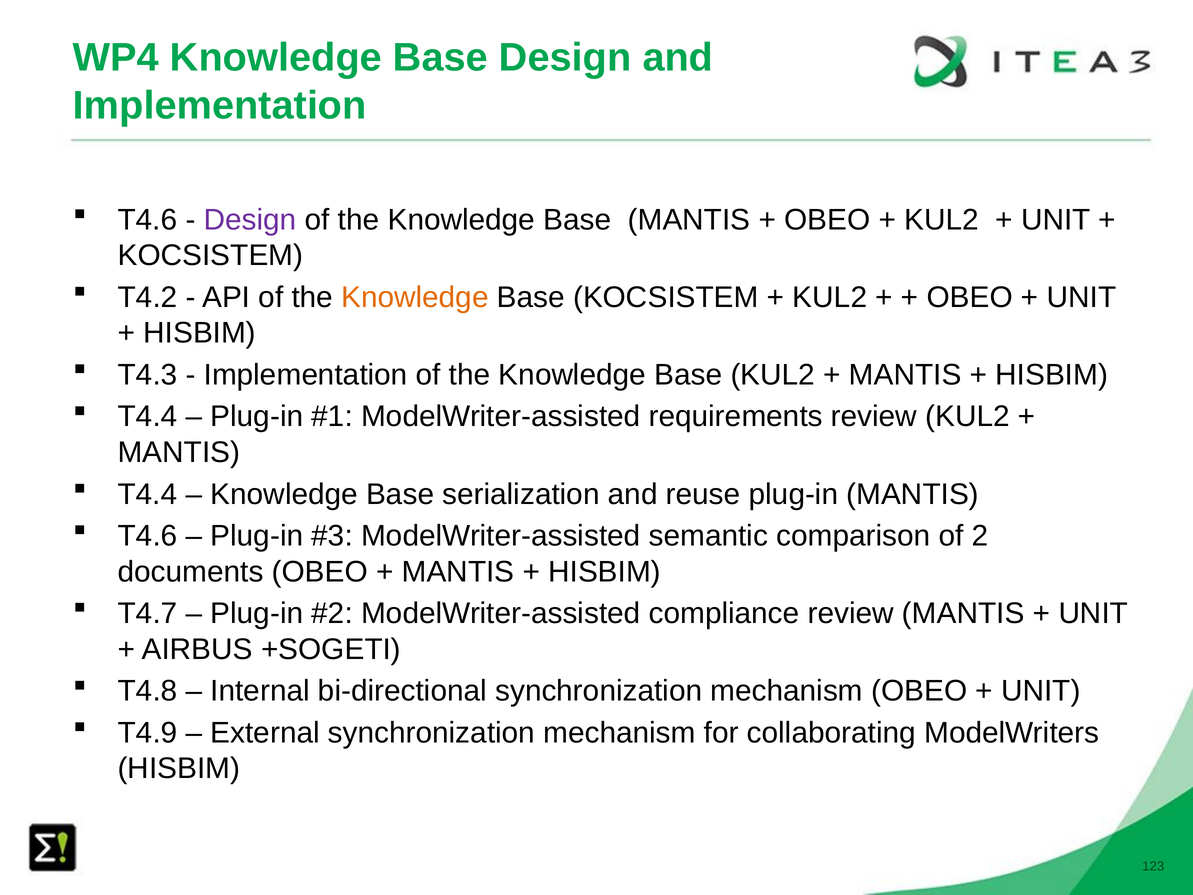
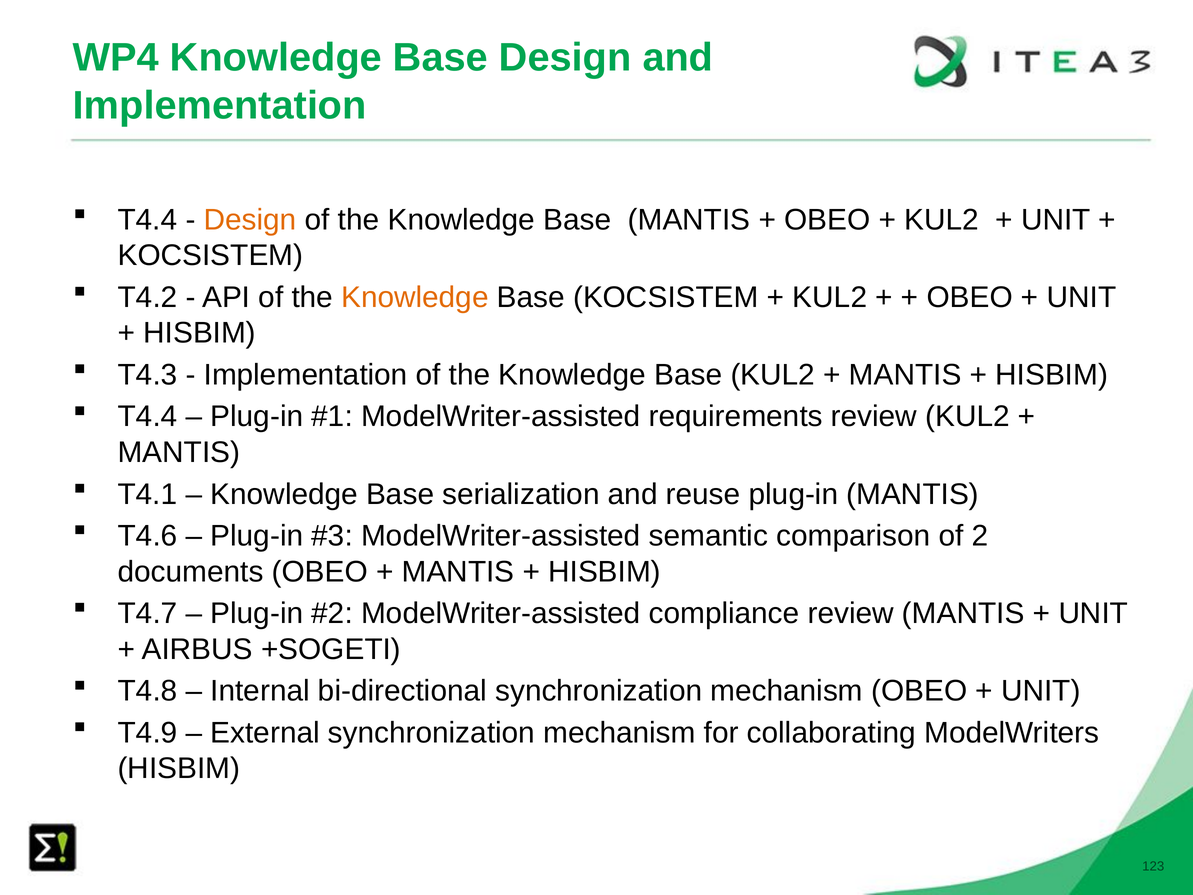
T4.6: T4.6 -> T4.4 (148, 220)
Design colour: purple -> orange (250, 220)
T4.4: T4.4 -> T4.1 (148, 494)
